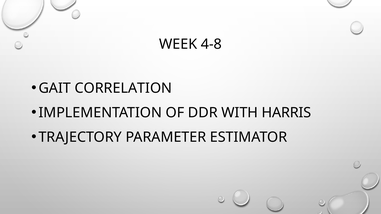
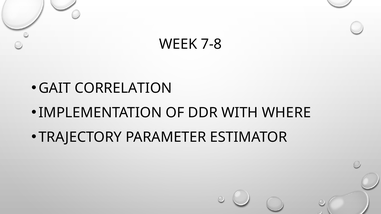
4-8: 4-8 -> 7-8 (211, 44)
HARRIS: HARRIS -> WHERE (286, 113)
